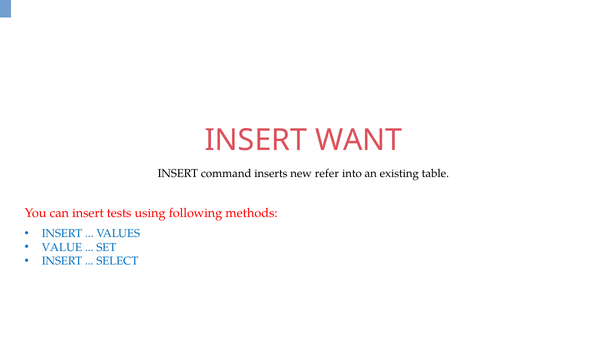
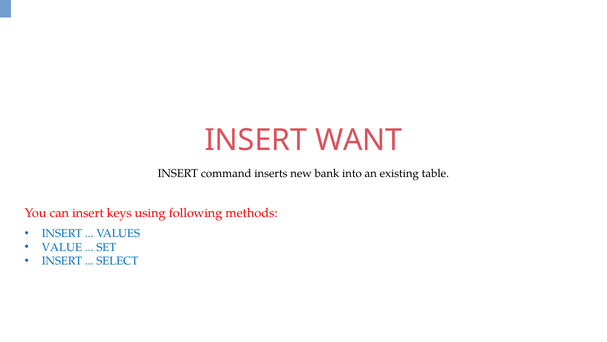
refer: refer -> bank (327, 173)
tests: tests -> keys (119, 213)
